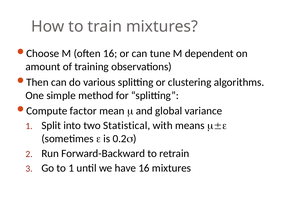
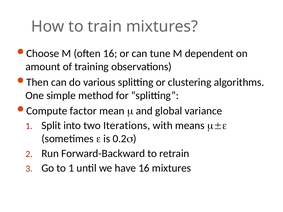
Statistical: Statistical -> Iterations (127, 126)
